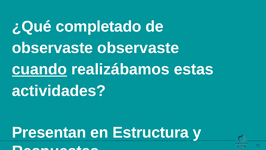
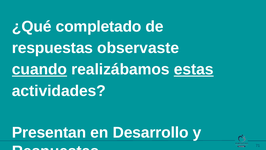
observaste: observaste -> respuestas (52, 48)
estas underline: none -> present (194, 69)
Estructura: Estructura -> Desarrollo (151, 132)
